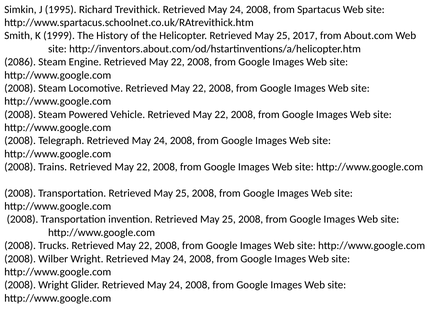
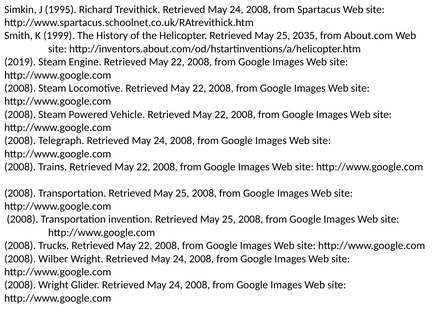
2017: 2017 -> 2035 (305, 36)
2086: 2086 -> 2019 (20, 62)
